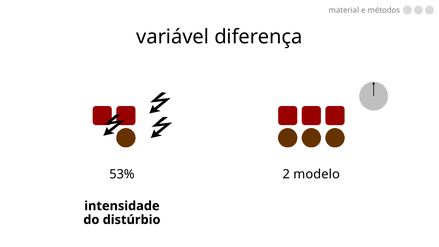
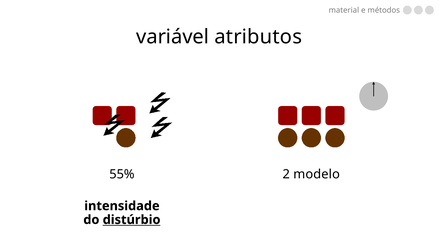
diferença: diferença -> atributos (258, 37)
53%: 53% -> 55% (122, 174)
distúrbio underline: none -> present (132, 220)
